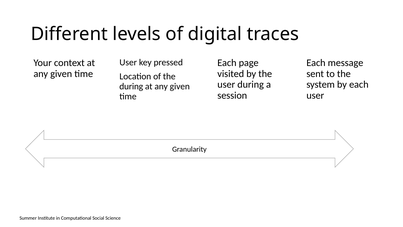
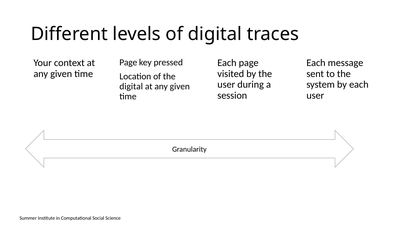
User: User -> Page (128, 62)
during: during -> digital (131, 86)
